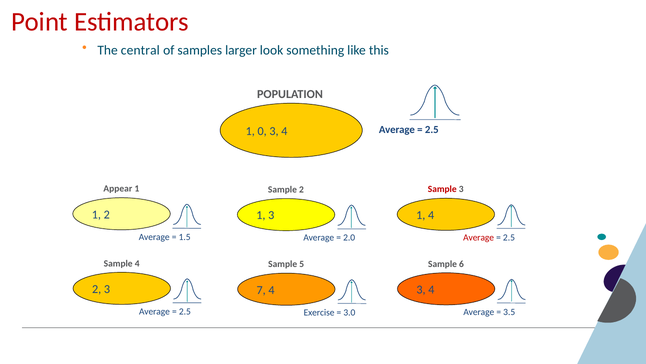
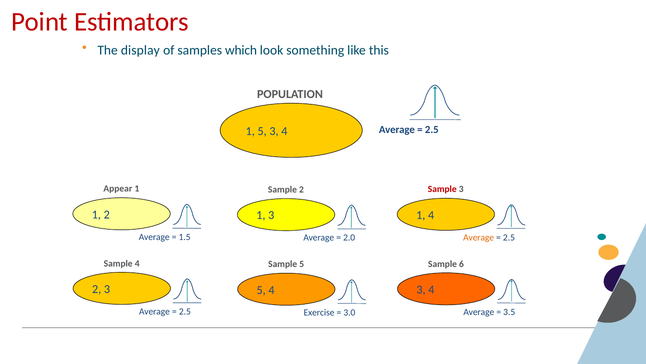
central: central -> display (140, 50)
larger: larger -> which (241, 50)
1 0: 0 -> 5 (262, 131)
Average colour: red -> orange (479, 237)
7: 7 -> 5 (261, 290)
